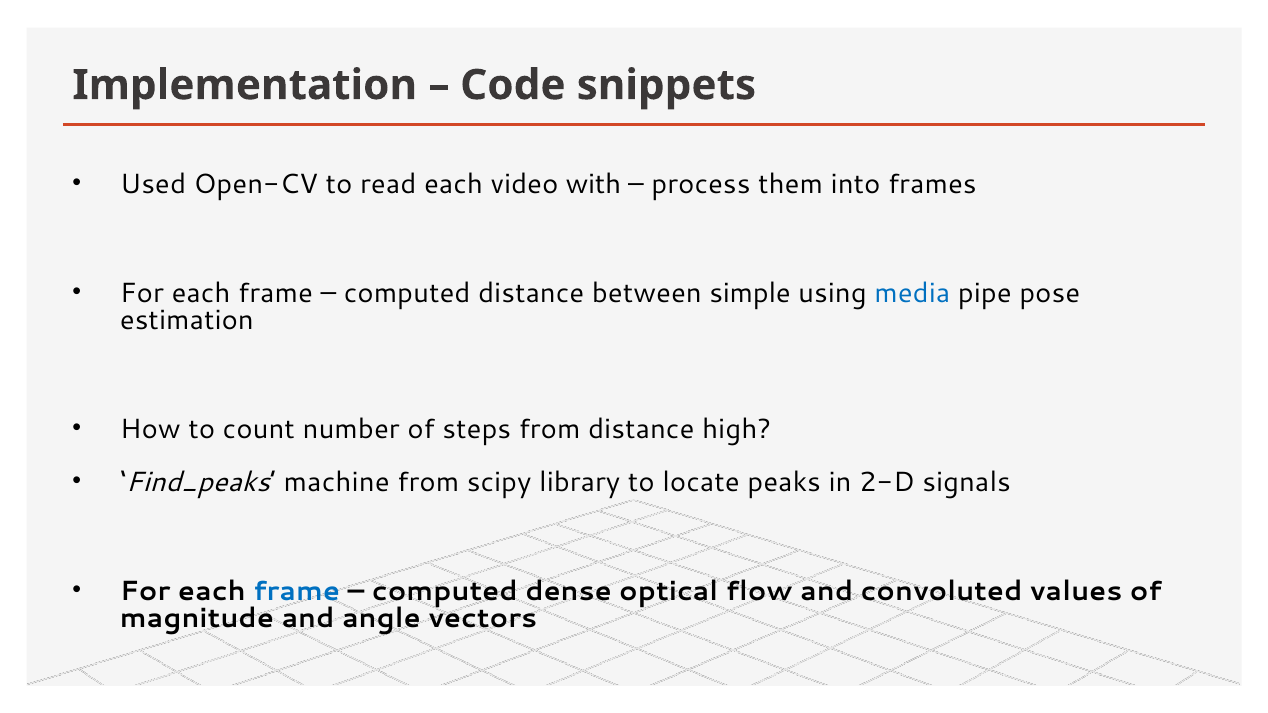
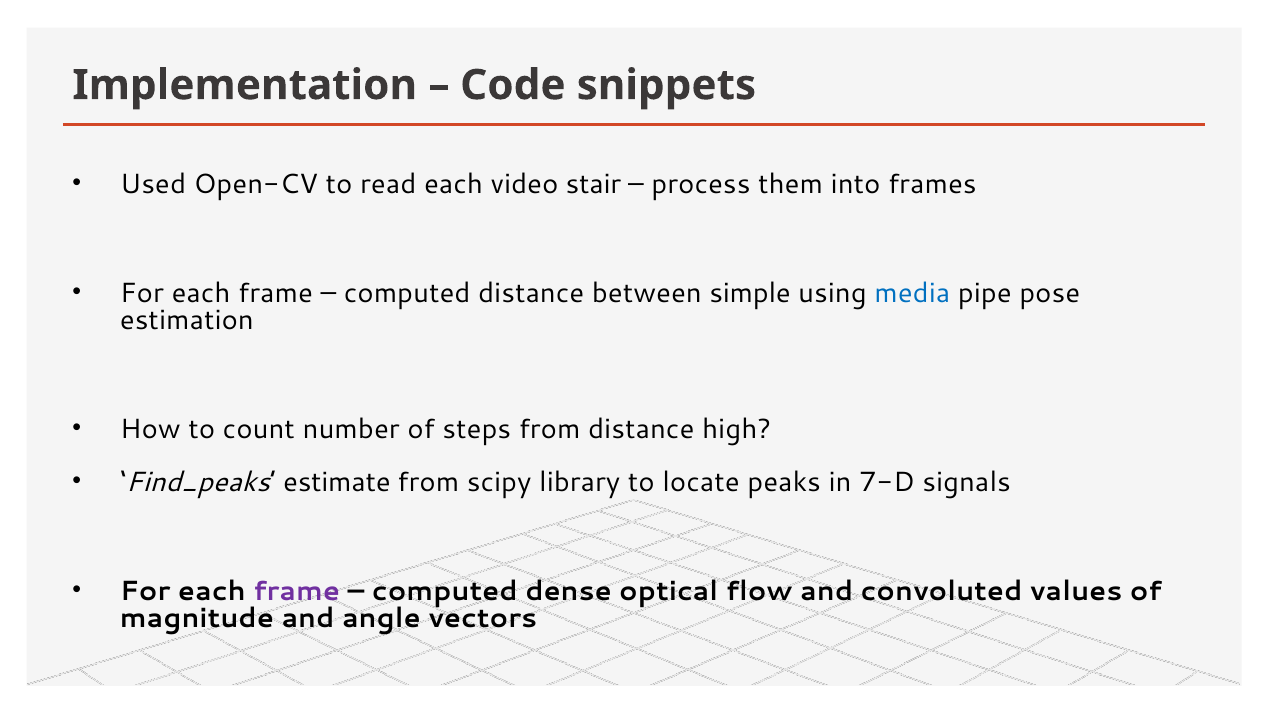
with: with -> stair (593, 184)
machine: machine -> estimate (337, 482)
2-D: 2-D -> 7-D (887, 482)
frame colour: blue -> purple (297, 591)
